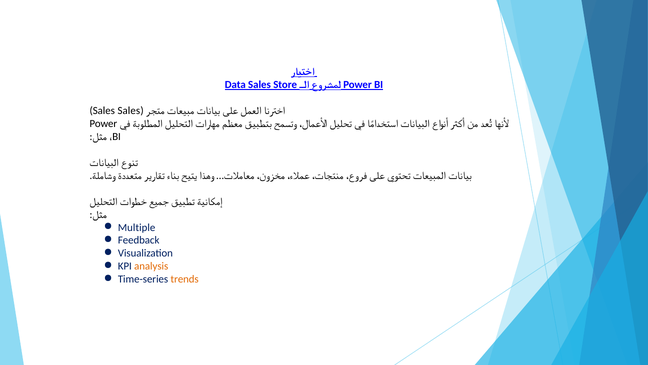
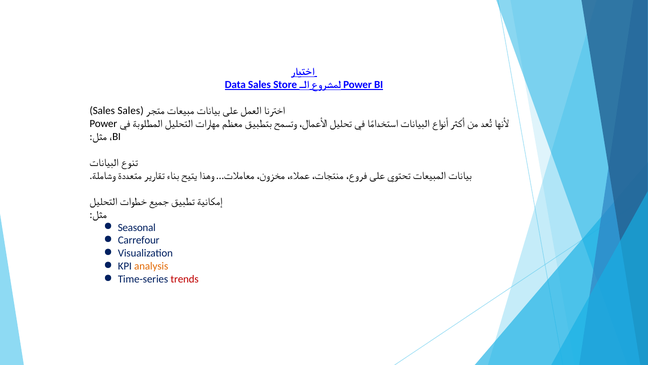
Multiple: Multiple -> Seasonal (137, 227)
Feedback: Feedback -> Carrefour (139, 240)
trends colour: orange -> red (185, 279)
